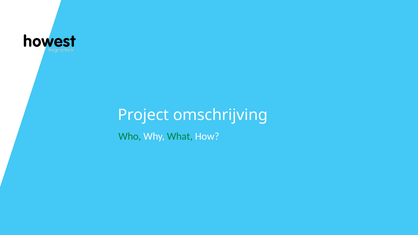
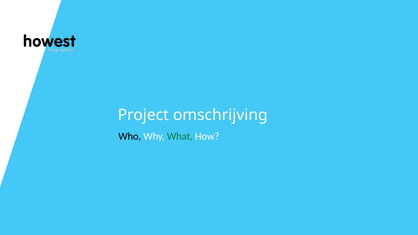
Who colour: green -> black (130, 136)
